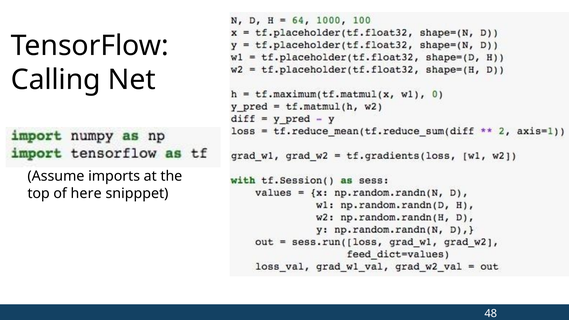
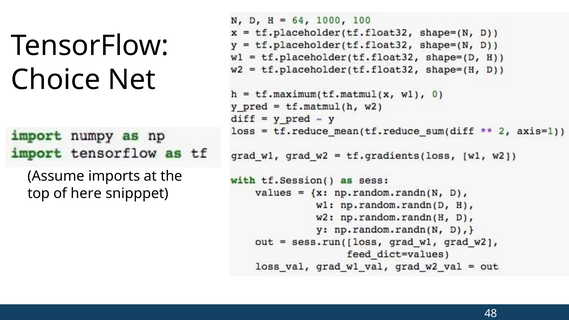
Calling: Calling -> Choice (56, 80)
